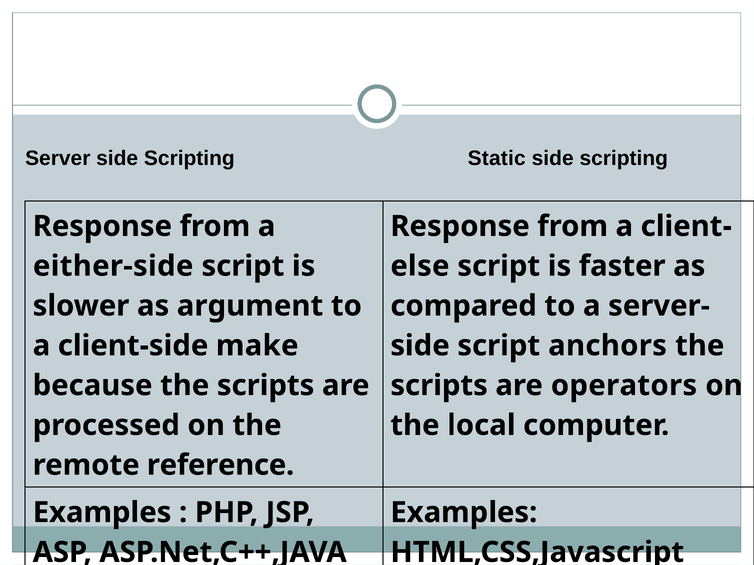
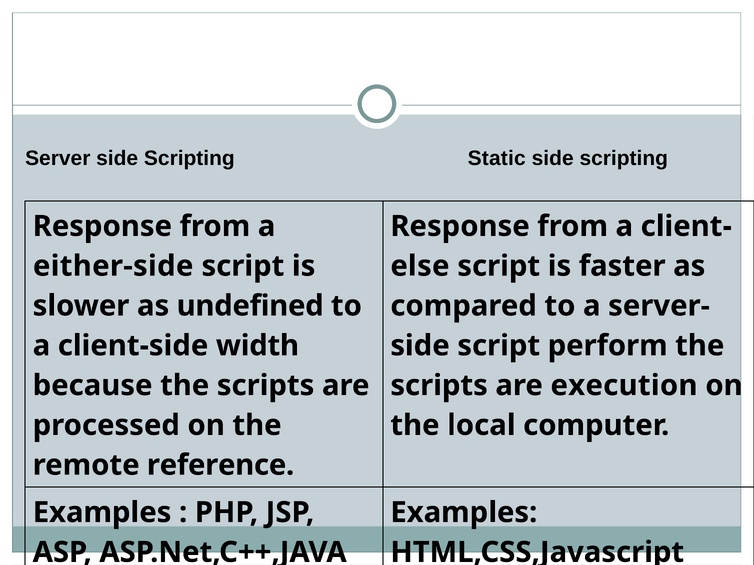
argument: argument -> undefined (250, 306)
make: make -> width (257, 346)
anchors: anchors -> perform (608, 346)
operators: operators -> execution (624, 386)
